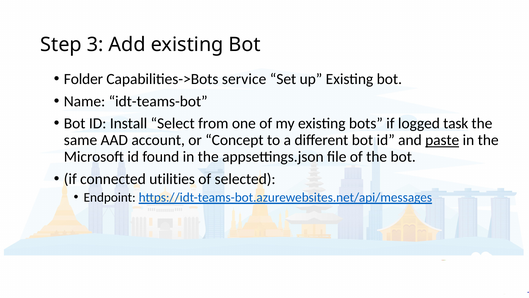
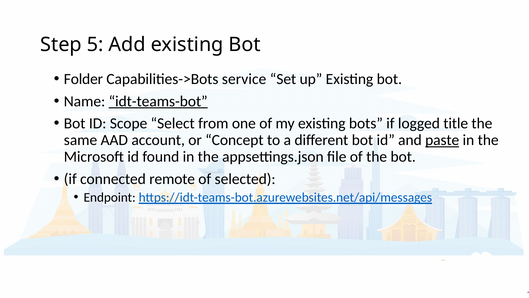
3: 3 -> 5 (95, 44)
idt-teams-bot underline: none -> present (158, 101)
Install: Install -> Scope (129, 123)
task: task -> title (456, 123)
utilities: utilities -> remote (172, 179)
